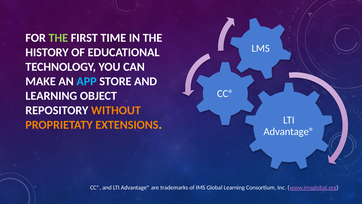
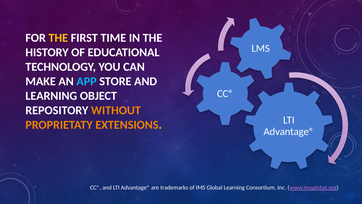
THE colour: light green -> yellow (58, 38)
